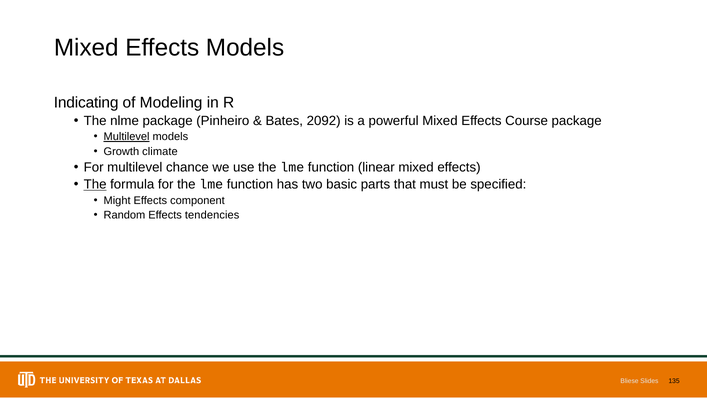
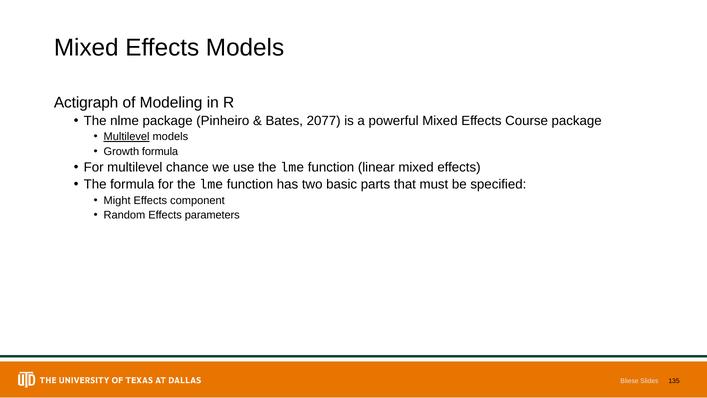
Indicating: Indicating -> Actigraph (86, 102)
2092: 2092 -> 2077 (324, 121)
Growth climate: climate -> formula (160, 151)
The underline: present -> none (95, 184)
tendencies: tendencies -> parameters (212, 215)
